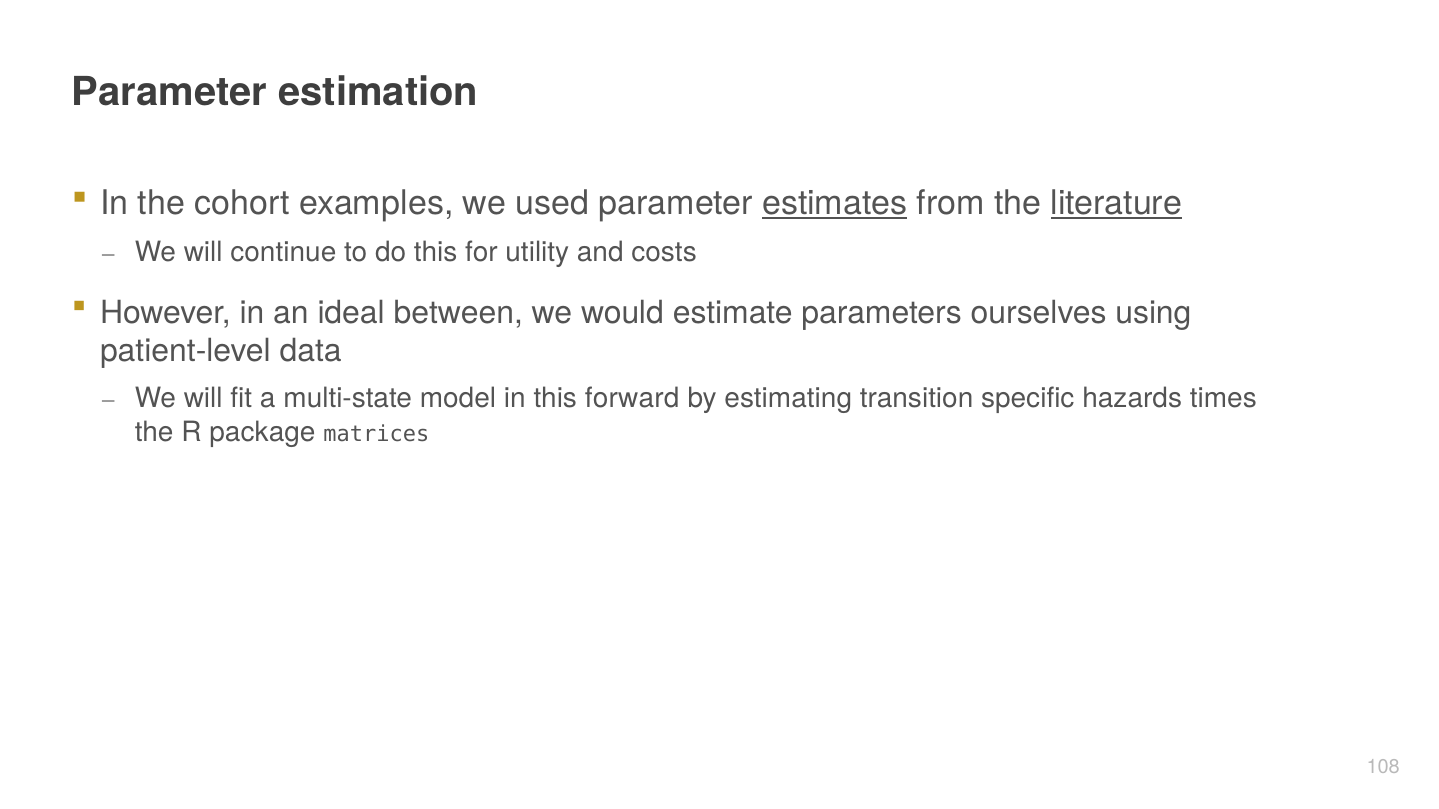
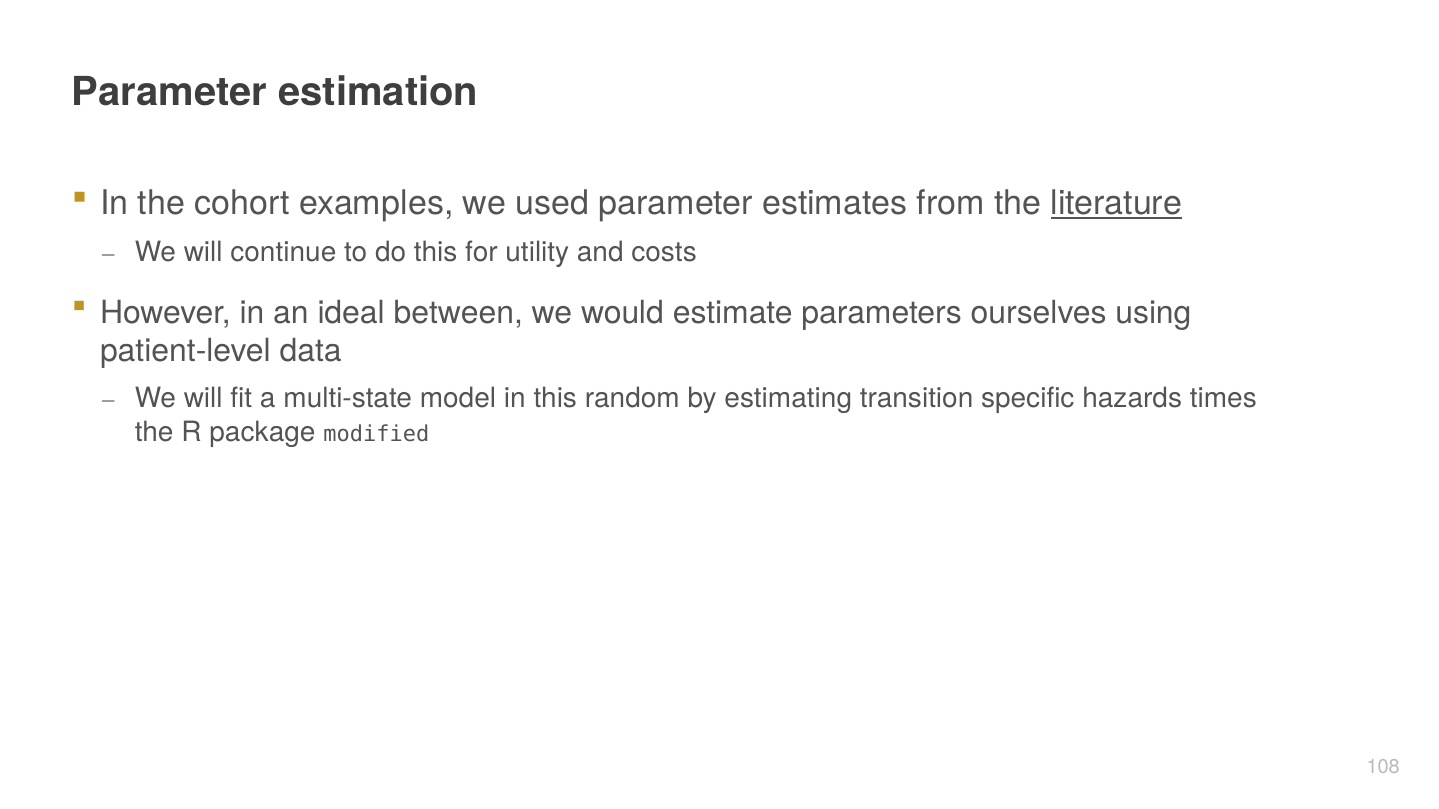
estimates underline: present -> none (835, 204)
forward: forward -> random (632, 399)
matrices: matrices -> modified (376, 435)
